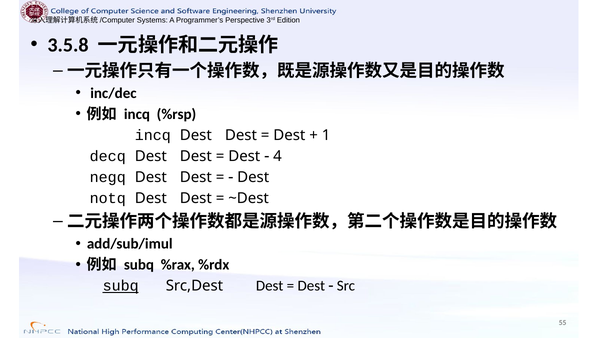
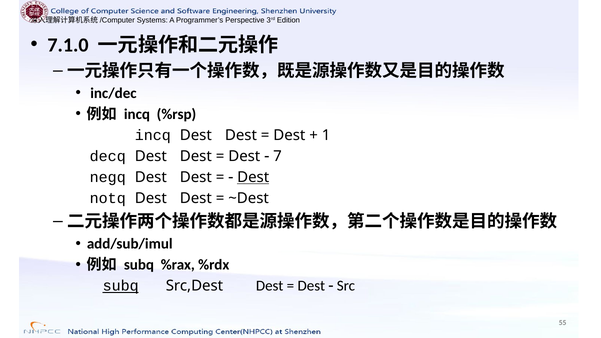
3.5.8: 3.5.8 -> 7.1.0 (68, 45)
4: 4 -> 7 (277, 156)
Dest underline: none -> present (253, 177)
